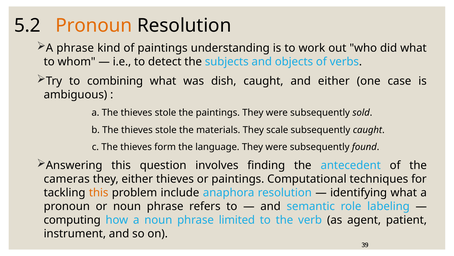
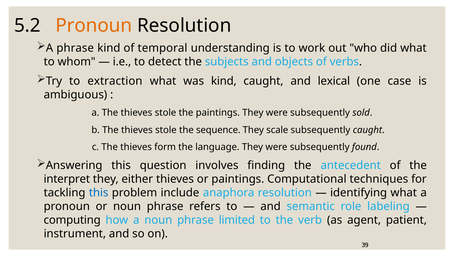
of paintings: paintings -> temporal (163, 48)
combining: combining -> extraction (115, 81)
was dish: dish -> kind (224, 81)
and either: either -> lexical (334, 81)
materials: materials -> sequence (218, 130)
cameras: cameras -> interpret (67, 179)
this colour: orange -> blue (99, 192)
